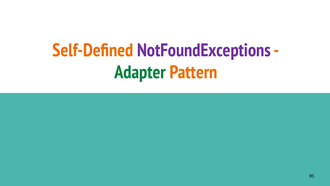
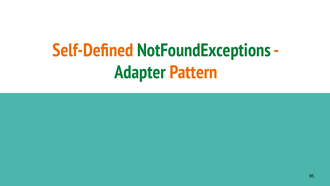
NotFoundExceptions colour: purple -> green (204, 50)
